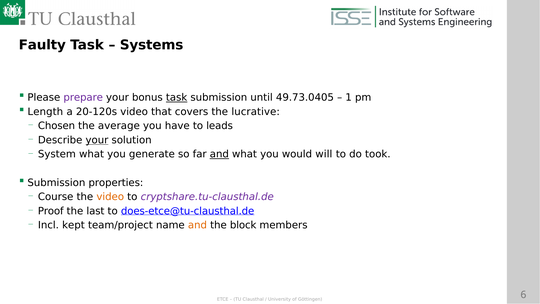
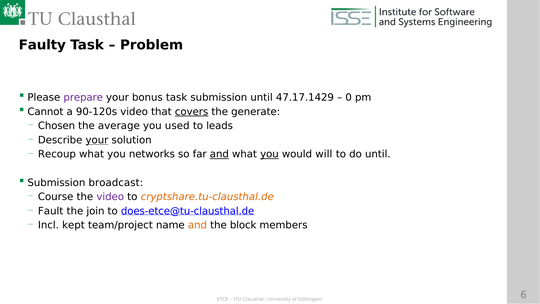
Systems: Systems -> Problem (152, 45)
task underline: present -> none (177, 97)
49.73.0405: 49.73.0405 -> 47.17.1429 (305, 97)
1: 1 -> 0 (349, 97)
Length: Length -> Cannot (45, 112)
20-120s: 20-120s -> 90-120s (97, 112)
covers underline: none -> present (192, 112)
lucrative: lucrative -> generate (256, 112)
have: have -> used (177, 126)
System: System -> Recoup (57, 154)
generate: generate -> networks (152, 154)
you underline: none -> present (269, 154)
do took: took -> until (378, 154)
properties: properties -> broadcast (116, 183)
video colour: orange -> purple (110, 197)
cryptshare.tu-clausthal.de colour: purple -> orange (207, 197)
Proof: Proof -> Fault (51, 211)
last: last -> join (95, 211)
